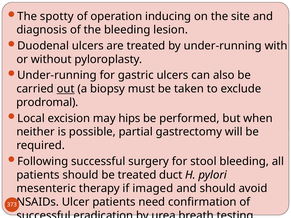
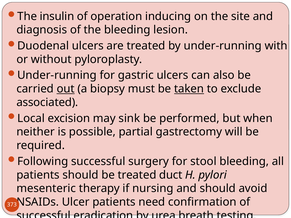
spotty: spotty -> insulin (57, 16)
taken underline: none -> present (189, 89)
prodromal: prodromal -> associated (47, 102)
hips: hips -> sink (129, 118)
imaged: imaged -> nursing (153, 189)
